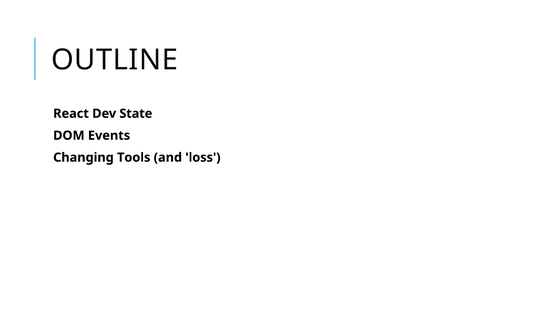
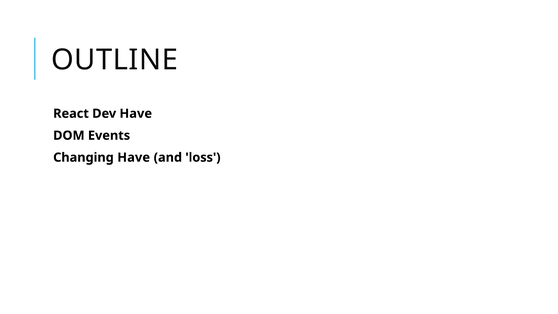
Dev State: State -> Have (136, 114)
Changing Tools: Tools -> Have (134, 157)
